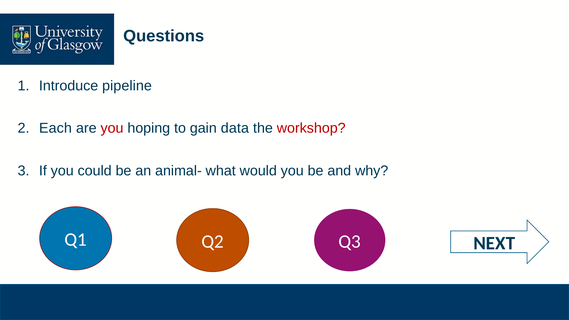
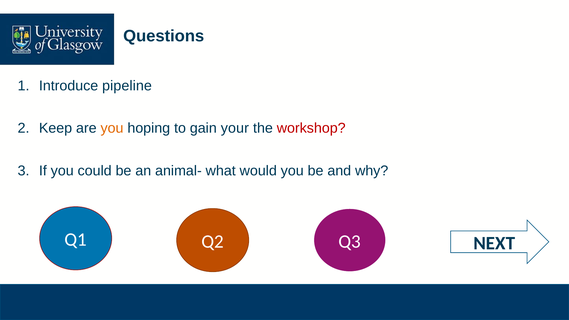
Each: Each -> Keep (56, 128)
you colour: red -> orange (112, 128)
data: data -> your (235, 128)
